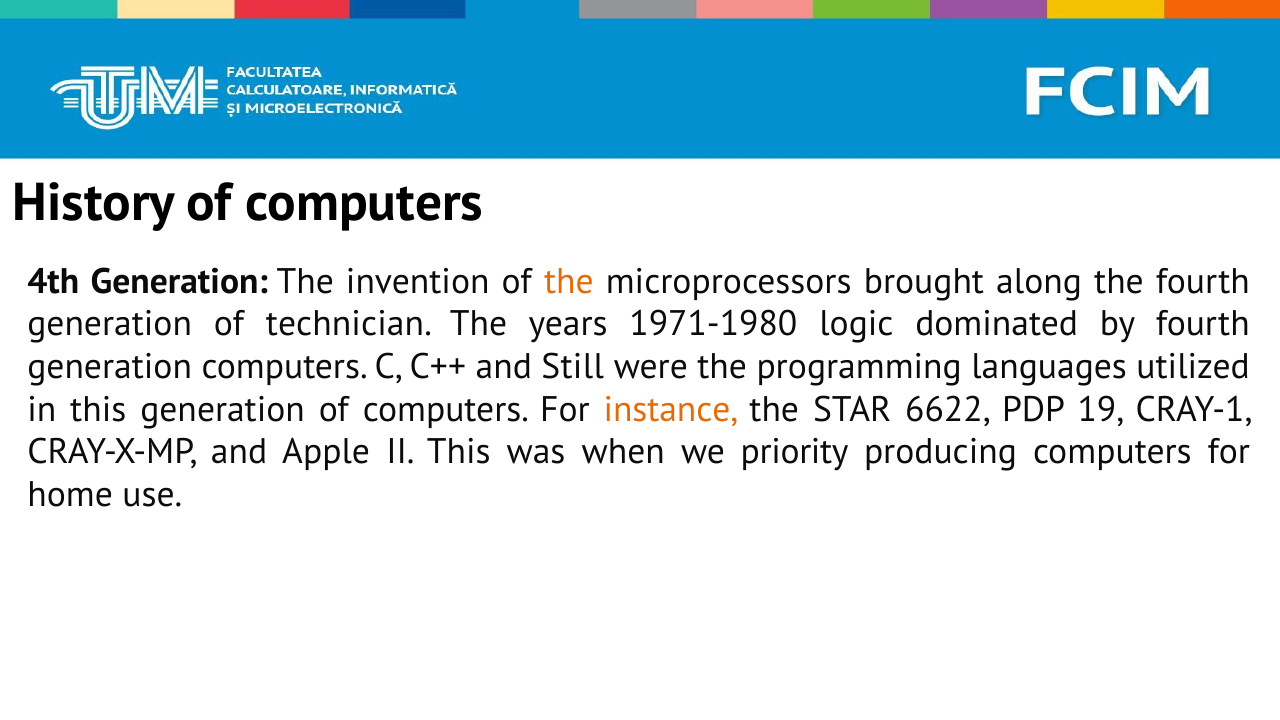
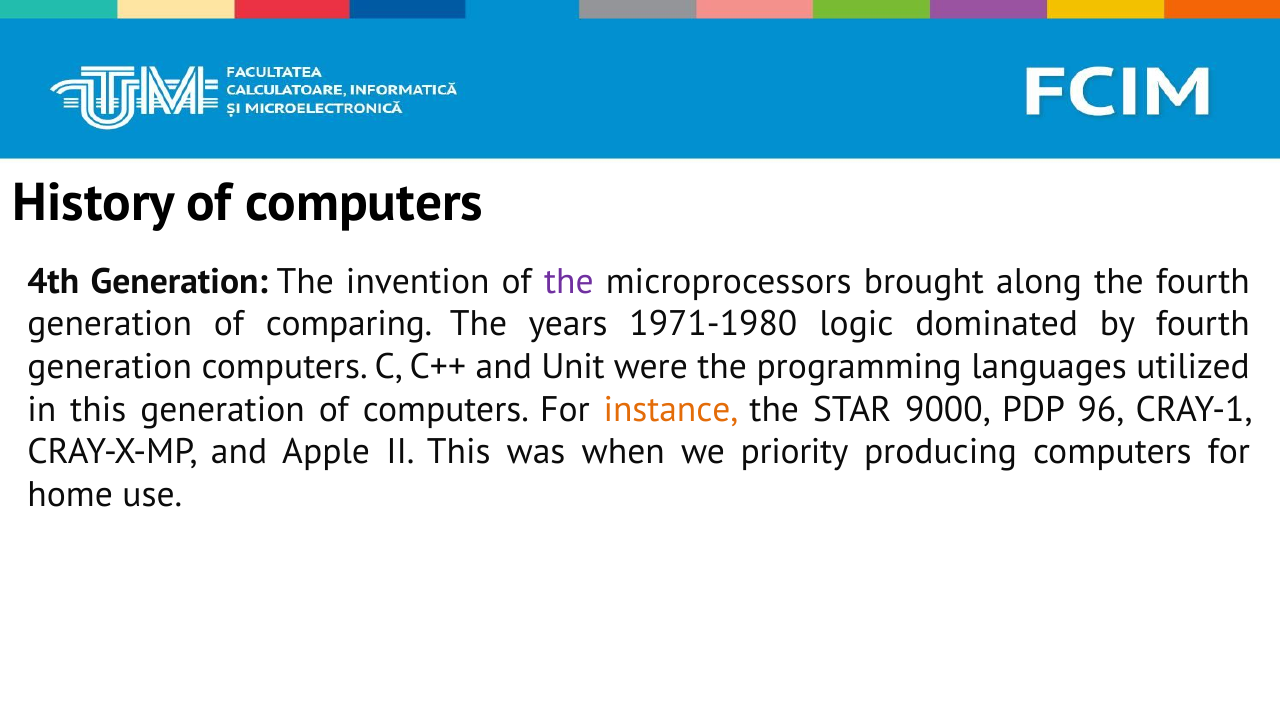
the colour: orange -> purple (569, 281)
technician: technician -> comparing (349, 324)
Still: Still -> Unit (573, 367)
6622: 6622 -> 9000 (948, 410)
19: 19 -> 96 (1101, 410)
